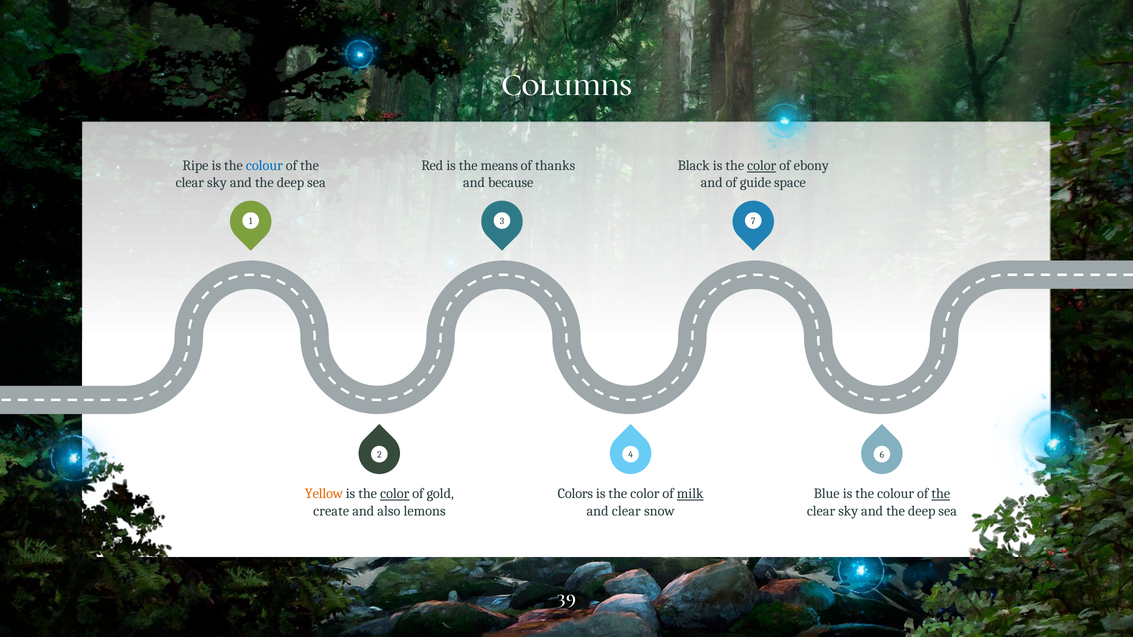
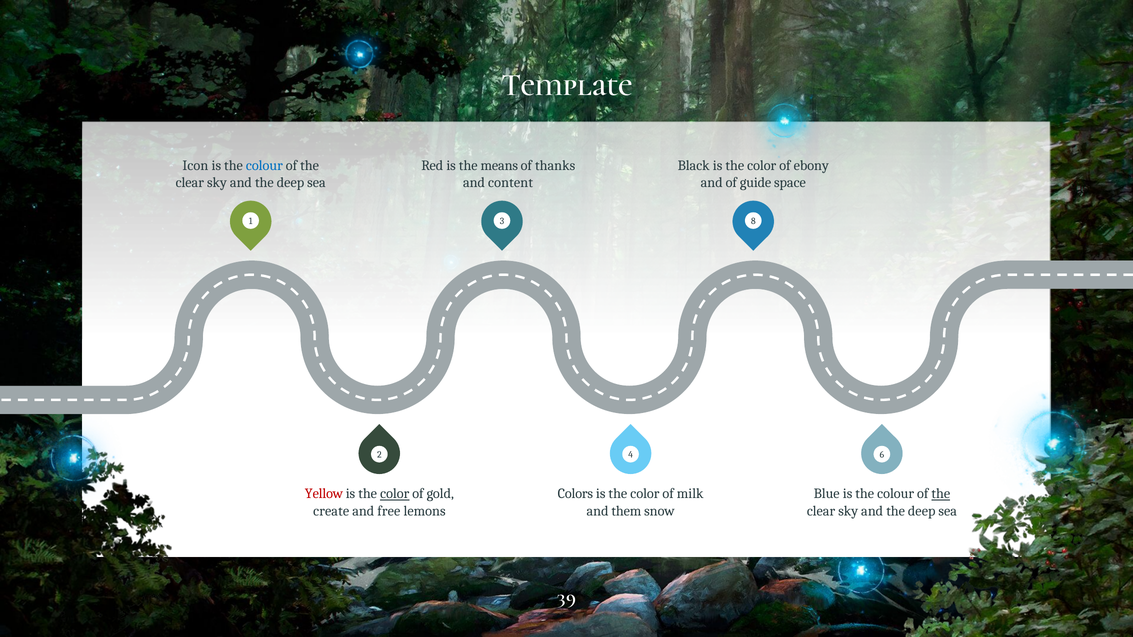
Columns: Columns -> Template (567, 85)
Ripe: Ripe -> Icon (195, 166)
color underline: present -> none (762, 166)
because: because -> content (511, 183)
7: 7 -> 8 (753, 221)
Yellow colour: orange -> red (324, 494)
milk underline: present -> none (690, 494)
also: also -> free (389, 511)
and clear: clear -> them (626, 511)
